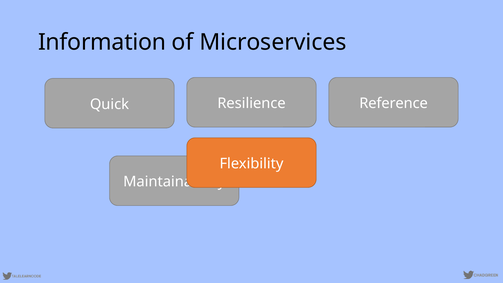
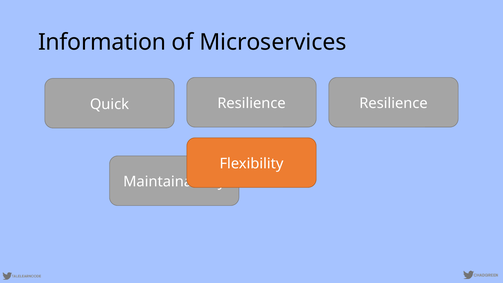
Resilience Reference: Reference -> Resilience (393, 103)
